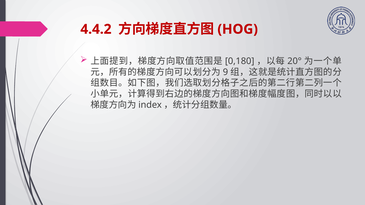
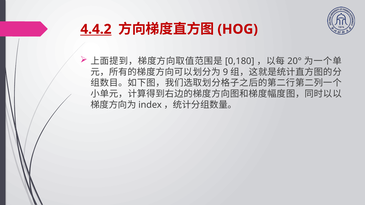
4.4.2 underline: none -> present (96, 29)
